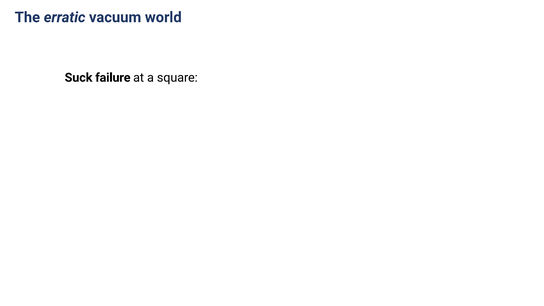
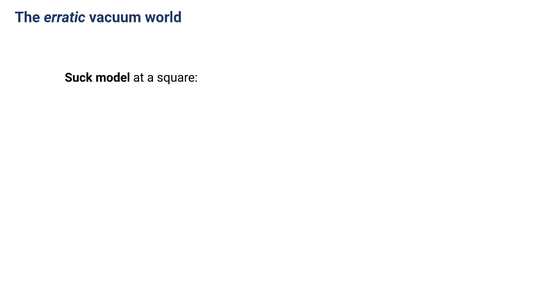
failure: failure -> model (113, 78)
